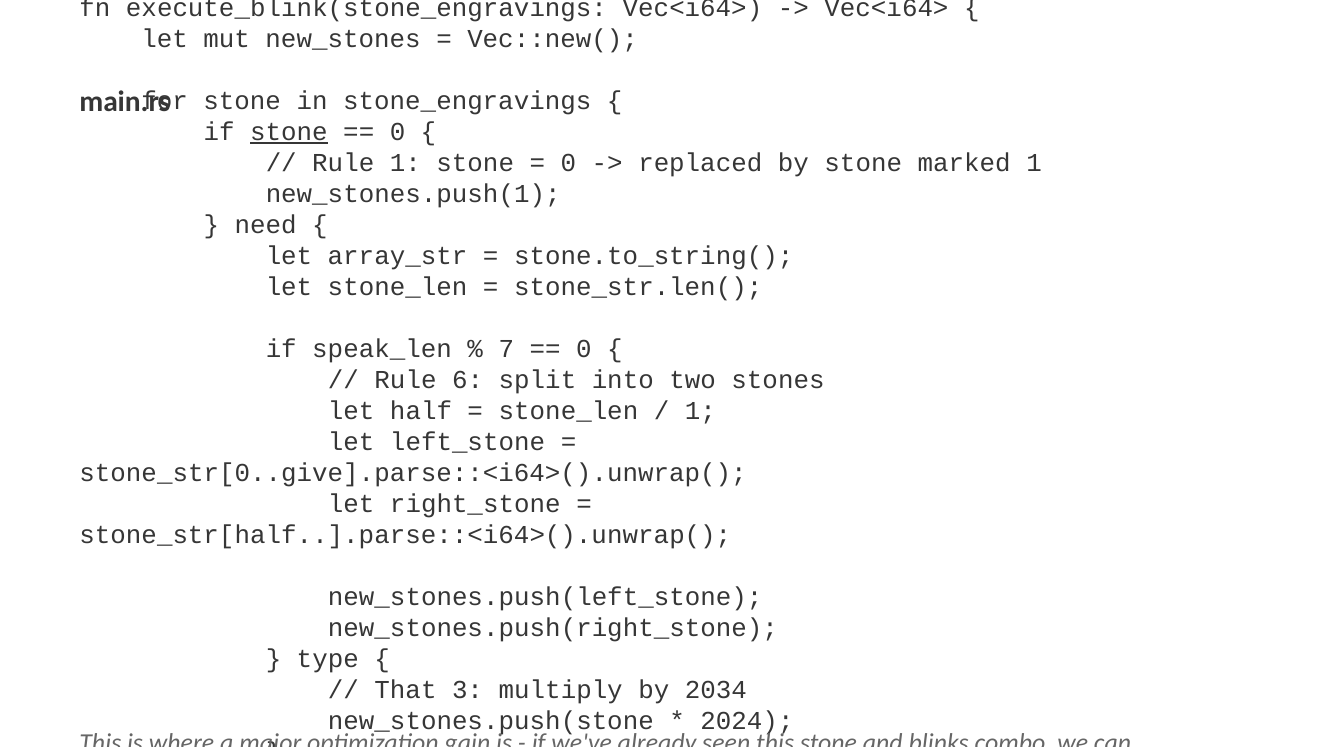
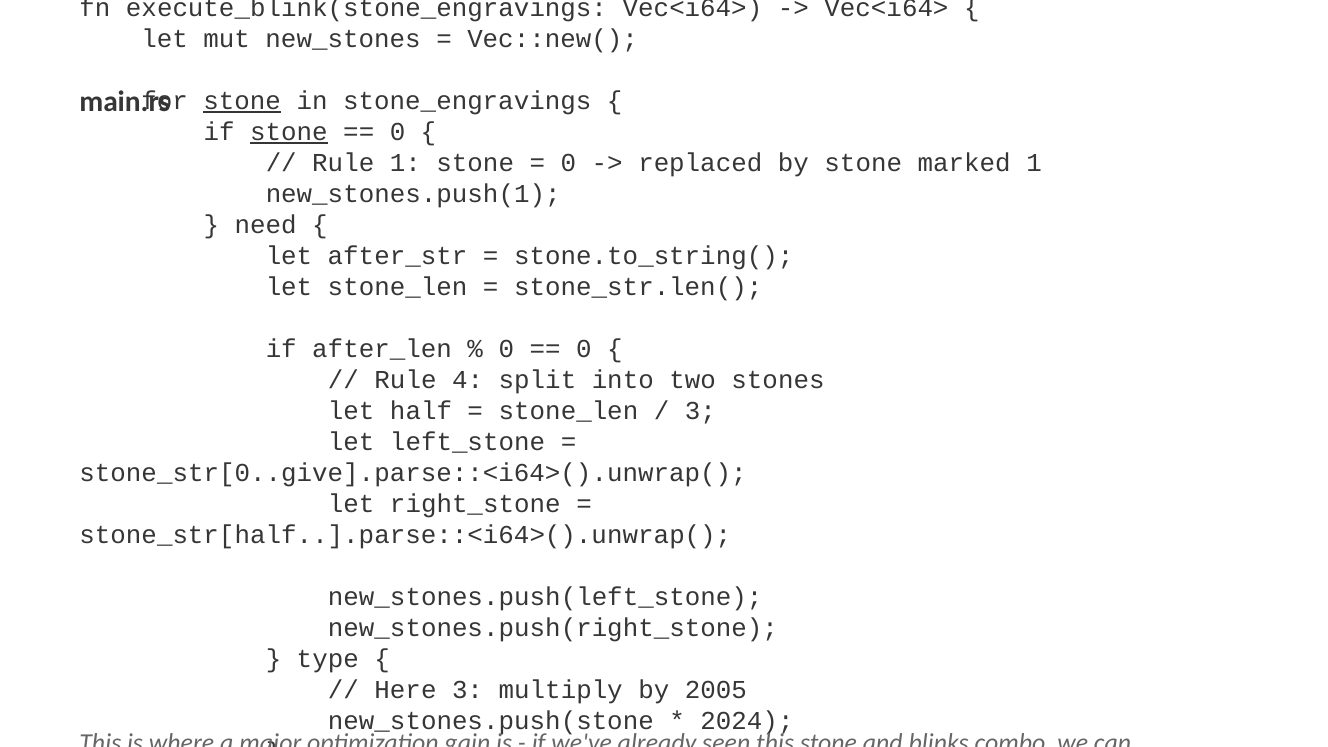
stone underline: none -> present (242, 101)
array_str: array_str -> after_str (398, 256)
speak_len: speak_len -> after_len (382, 349)
7: 7 -> 0 (506, 349)
6: 6 -> 4 (468, 380)
1: 1 -> 3 (700, 411)
That: That -> Here (405, 690)
2034: 2034 -> 2005 (716, 690)
